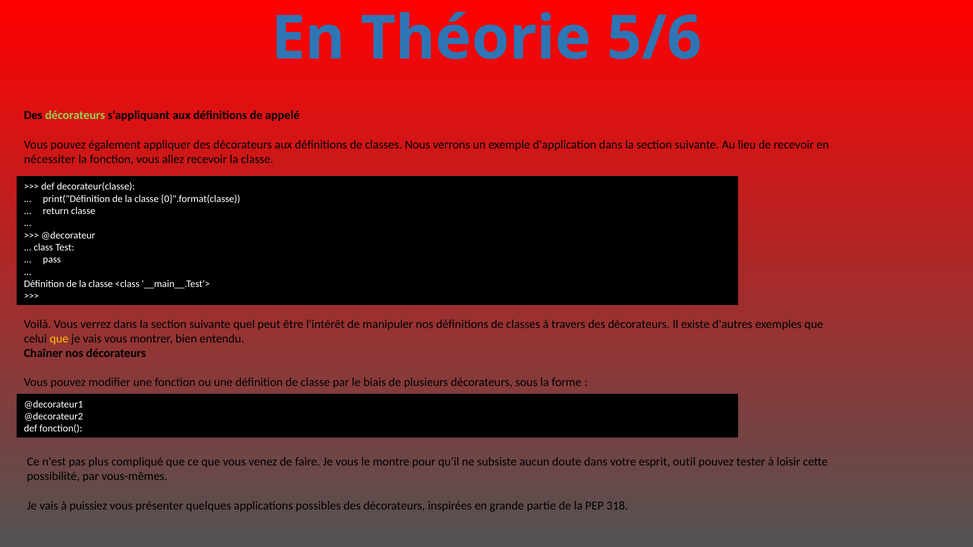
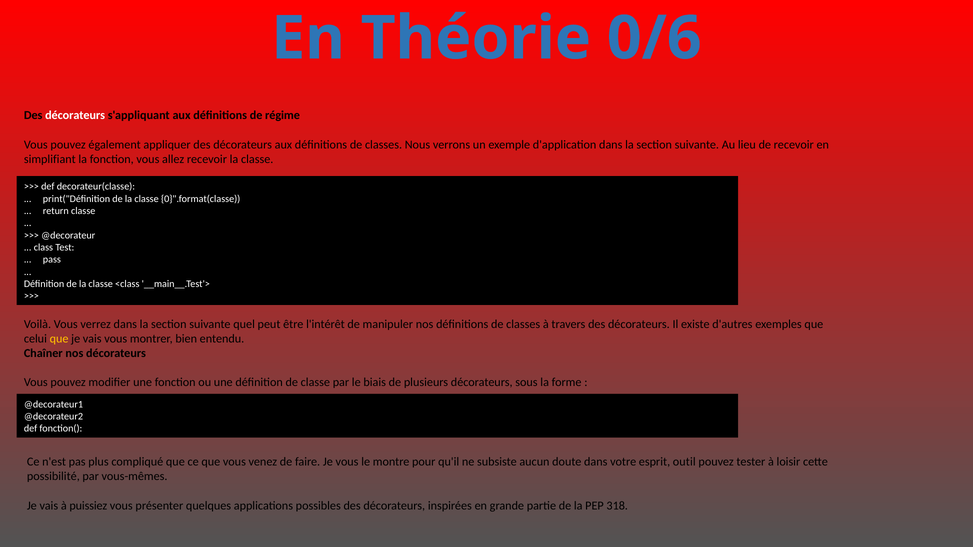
5/6: 5/6 -> 0/6 (654, 38)
décorateurs colour: light green -> white (75, 115)
appelé: appelé -> régime (282, 115)
nécessiter: nécessiter -> simplifiant (50, 159)
